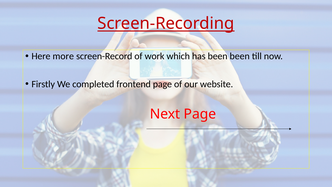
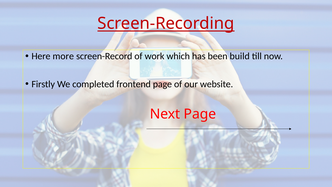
been been: been -> build (240, 56)
